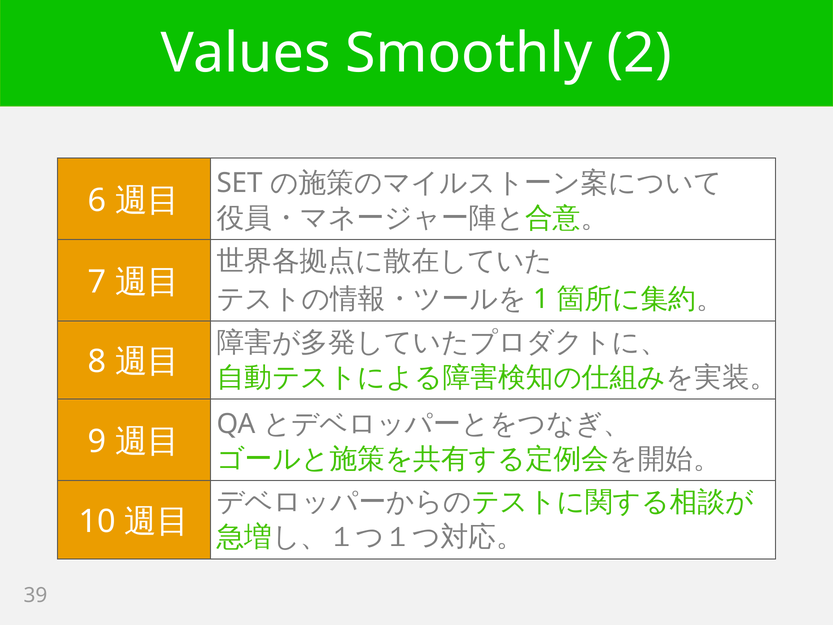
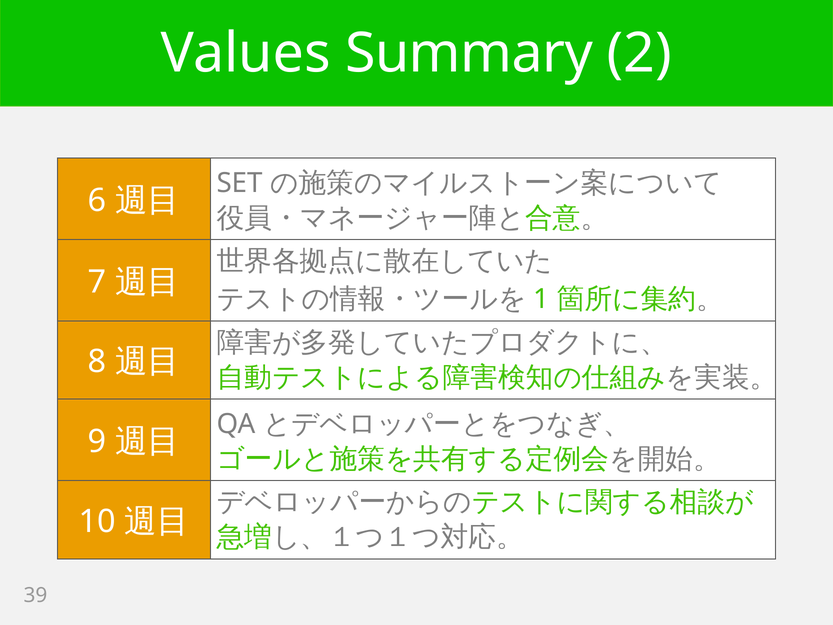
Smoothly: Smoothly -> Summary (469, 53)
